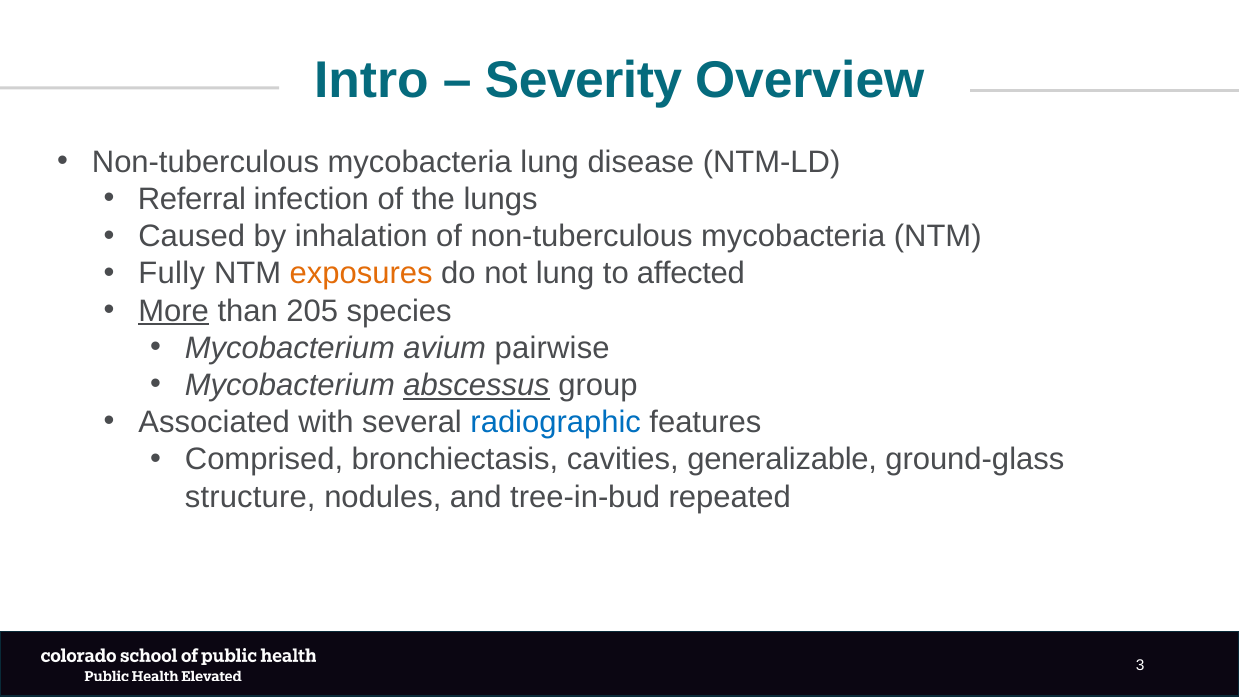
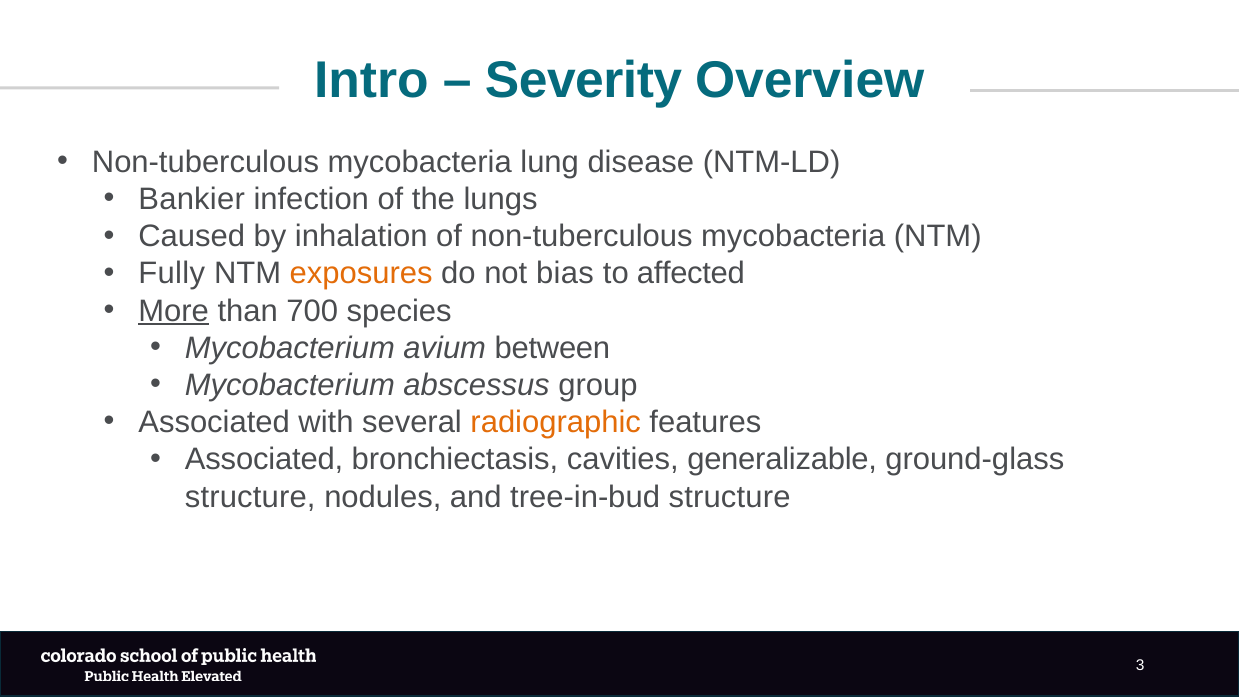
Referral: Referral -> Bankier (192, 199)
not lung: lung -> bias (565, 274)
205: 205 -> 700 (312, 311)
pairwise: pairwise -> between (552, 348)
abscessus underline: present -> none (477, 385)
radiographic colour: blue -> orange (556, 422)
Comprised: Comprised -> Associated (264, 460)
tree-in-bud repeated: repeated -> structure (730, 497)
